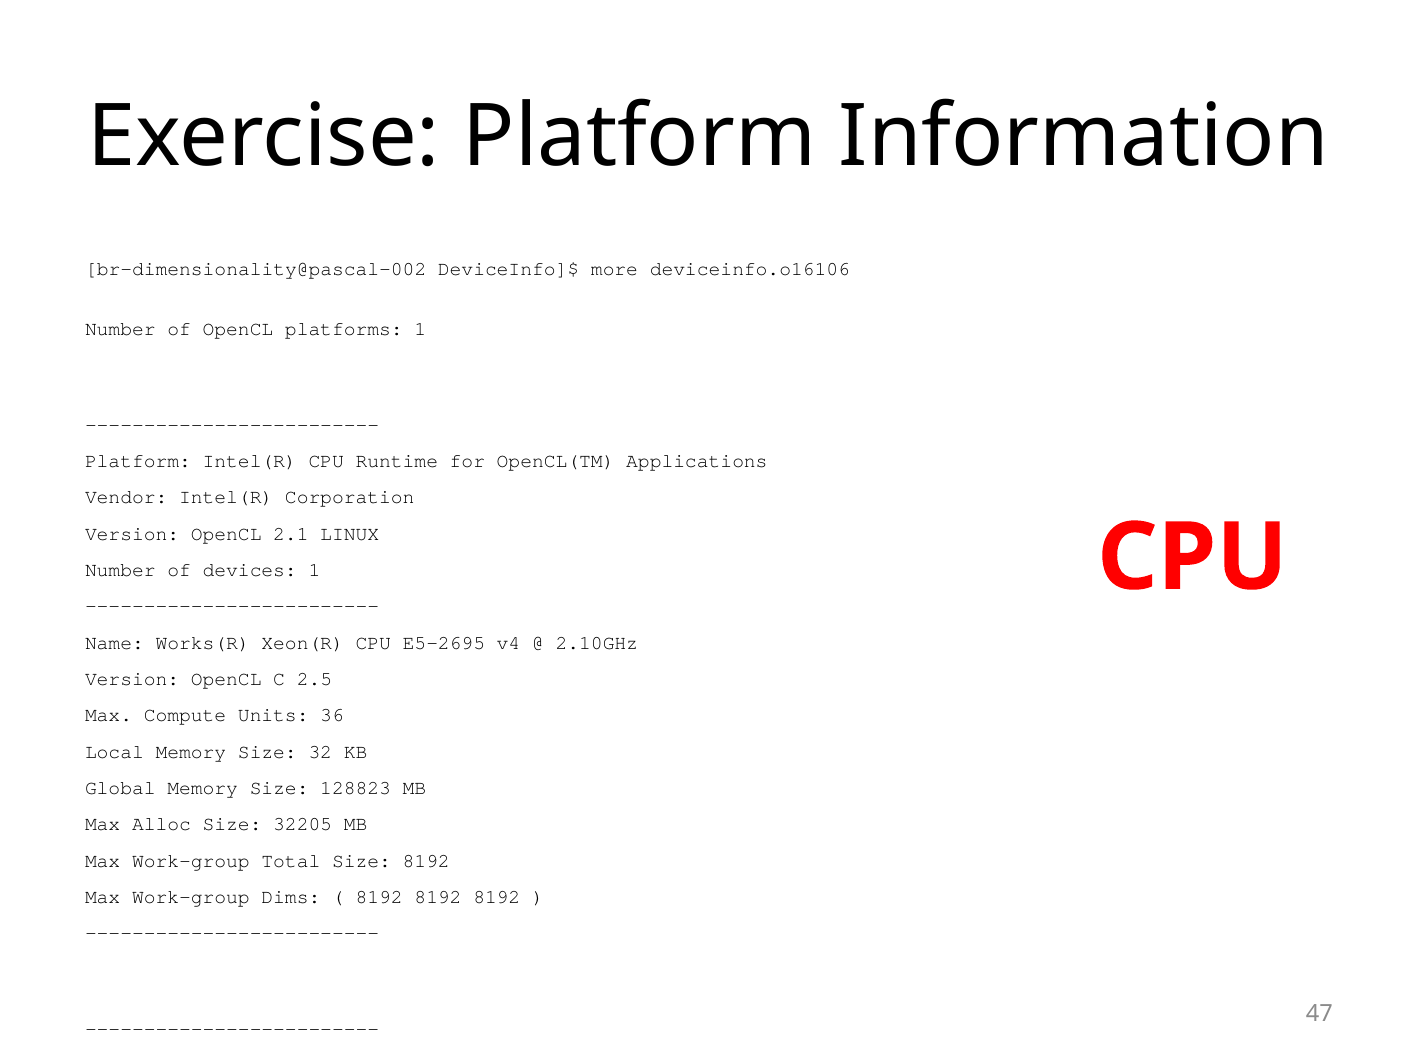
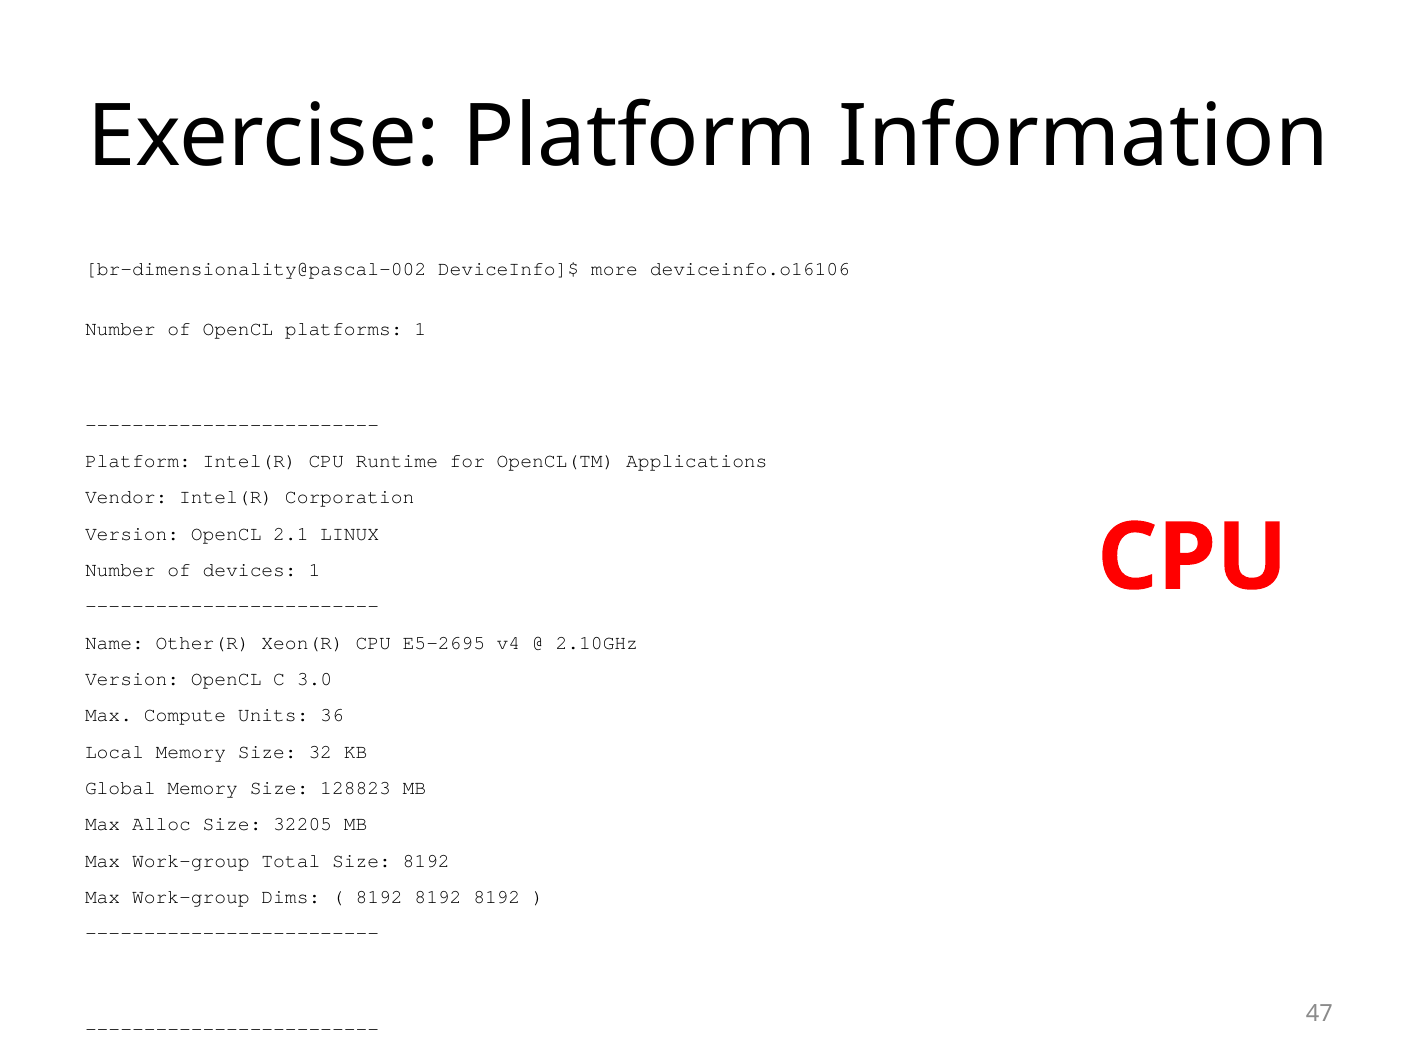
Works(R: Works(R -> Other(R (203, 642)
2.5: 2.5 -> 3.0 (314, 679)
